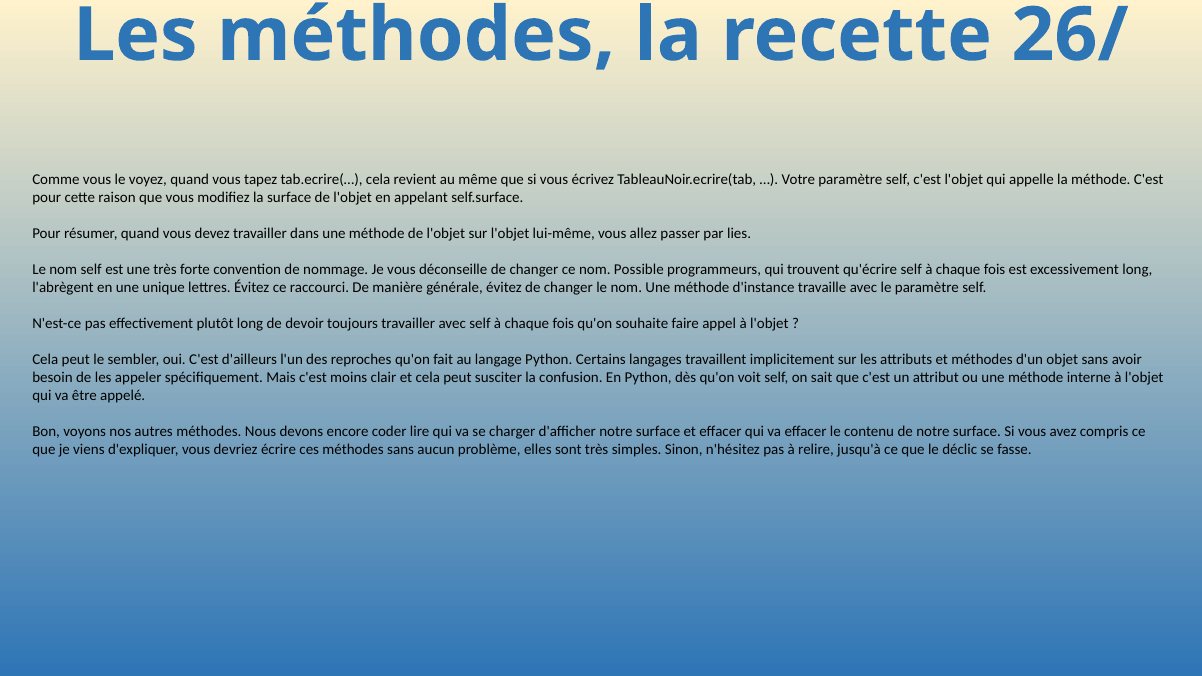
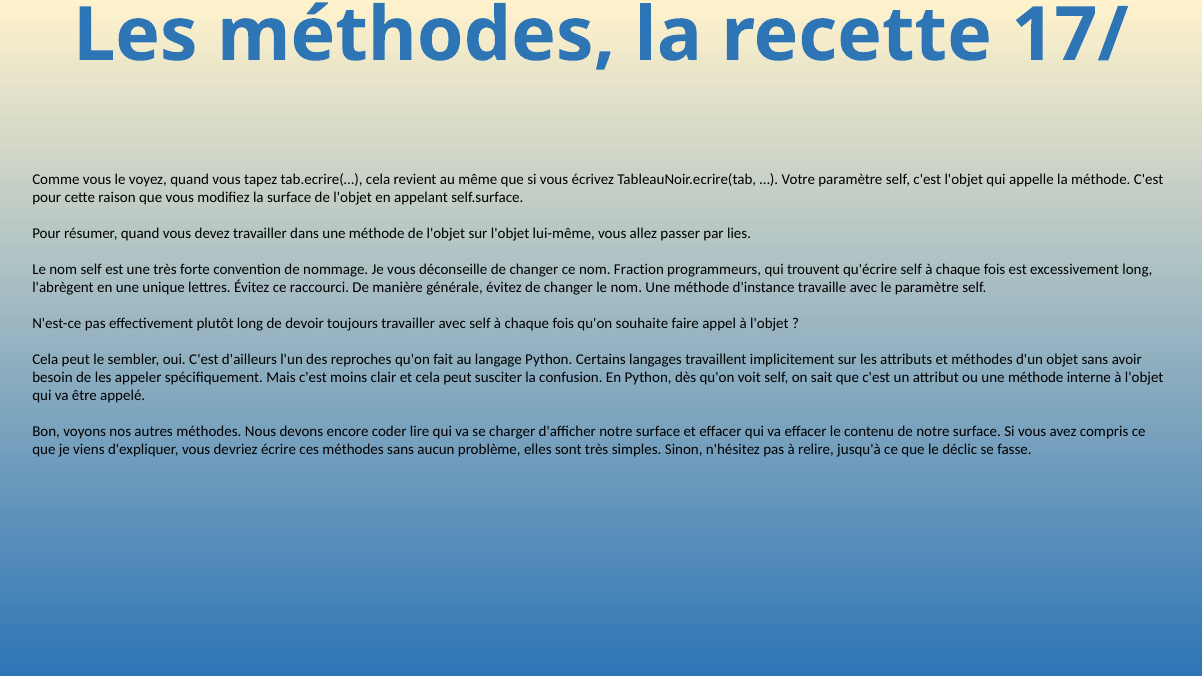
26/: 26/ -> 17/ (1070, 35)
Possible: Possible -> Fraction (639, 269)
